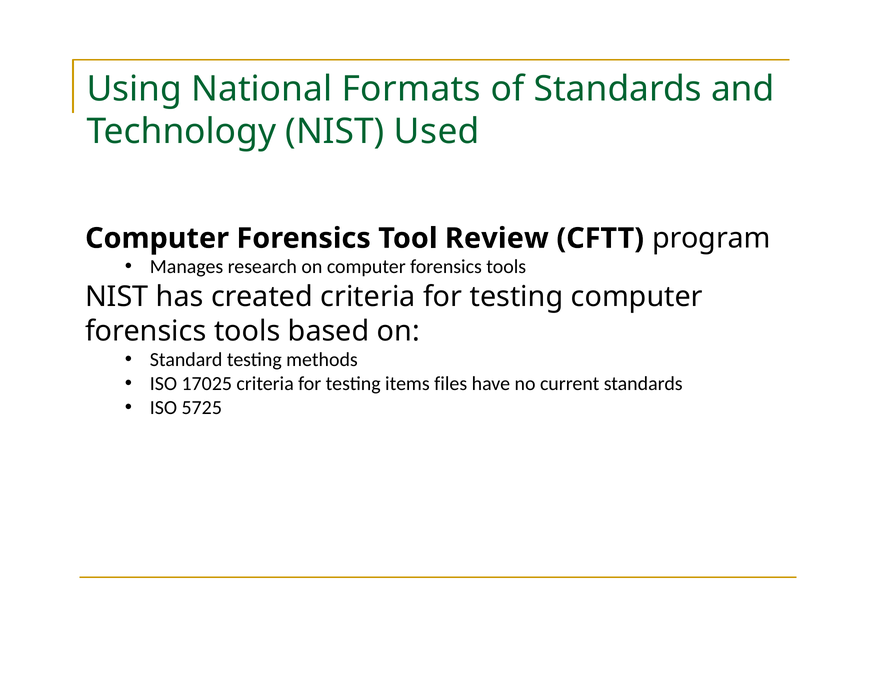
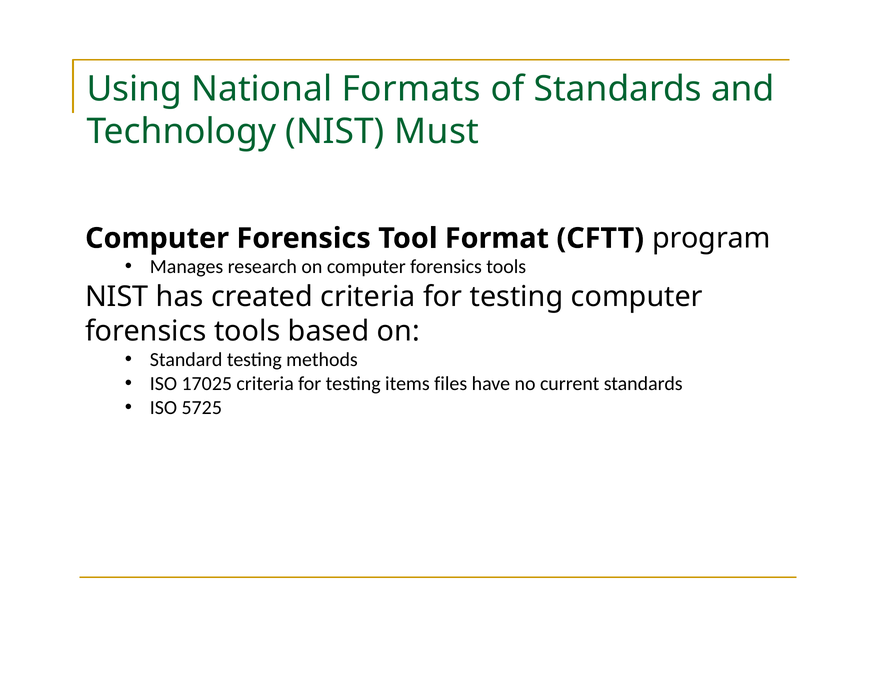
Used: Used -> Must (437, 132)
Review: Review -> Format (497, 238)
